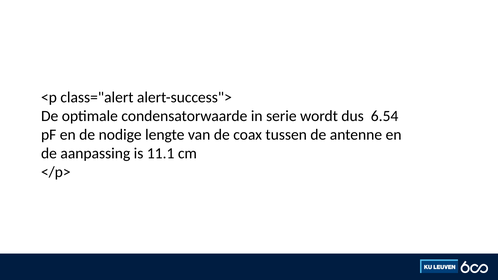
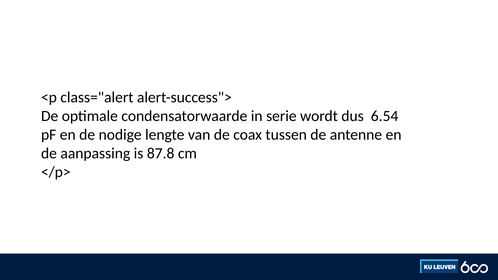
11.1: 11.1 -> 87.8 (161, 153)
